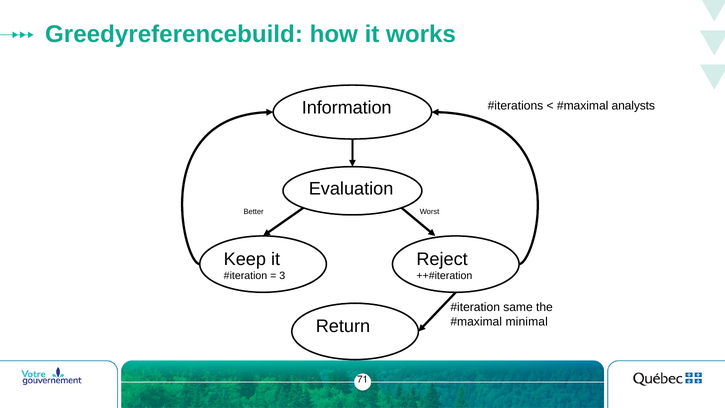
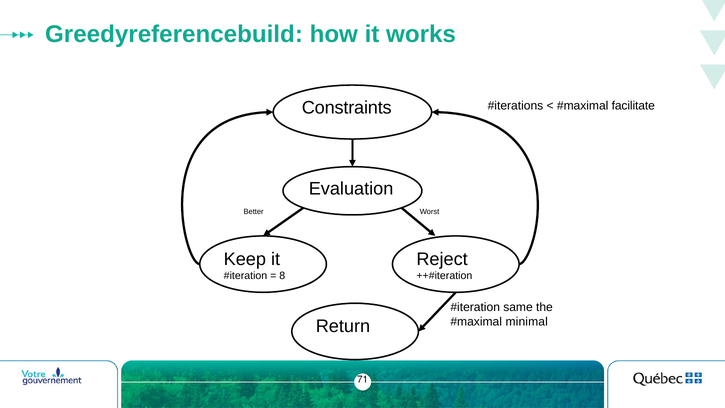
Information: Information -> Constraints (347, 108)
analysts: analysts -> facilitate (633, 106)
3: 3 -> 8 (282, 276)
